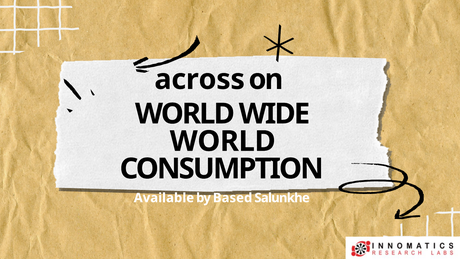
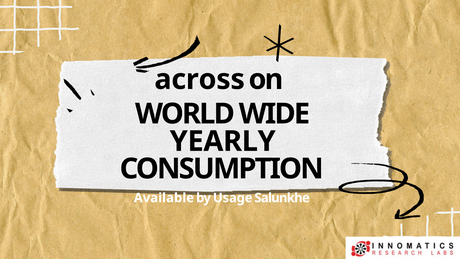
WORLD: WORLD -> YEARLY (223, 141)
Based: Based -> Usage (233, 198)
